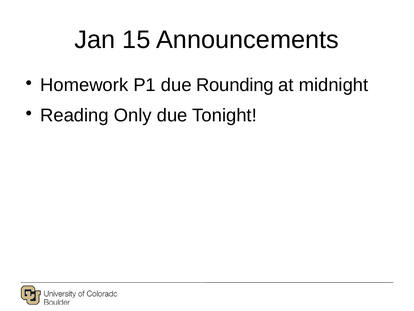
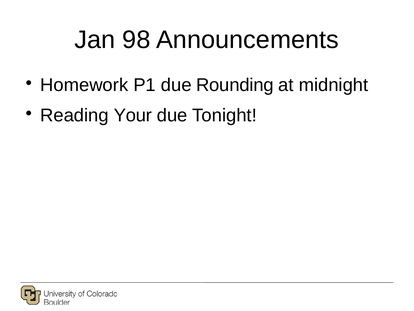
15: 15 -> 98 (136, 40)
Only: Only -> Your (133, 115)
